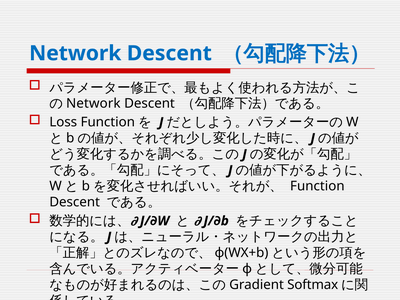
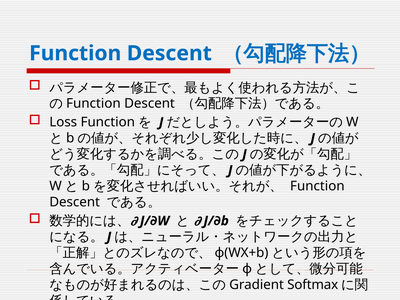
Network: Network -> Function (75, 53)
Network: Network -> Function (93, 104)
